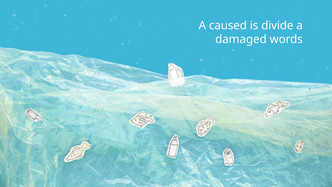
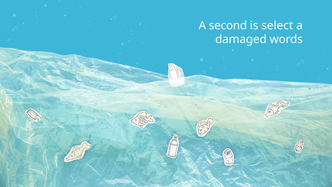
caused: caused -> second (228, 25)
divide: divide -> select (277, 25)
